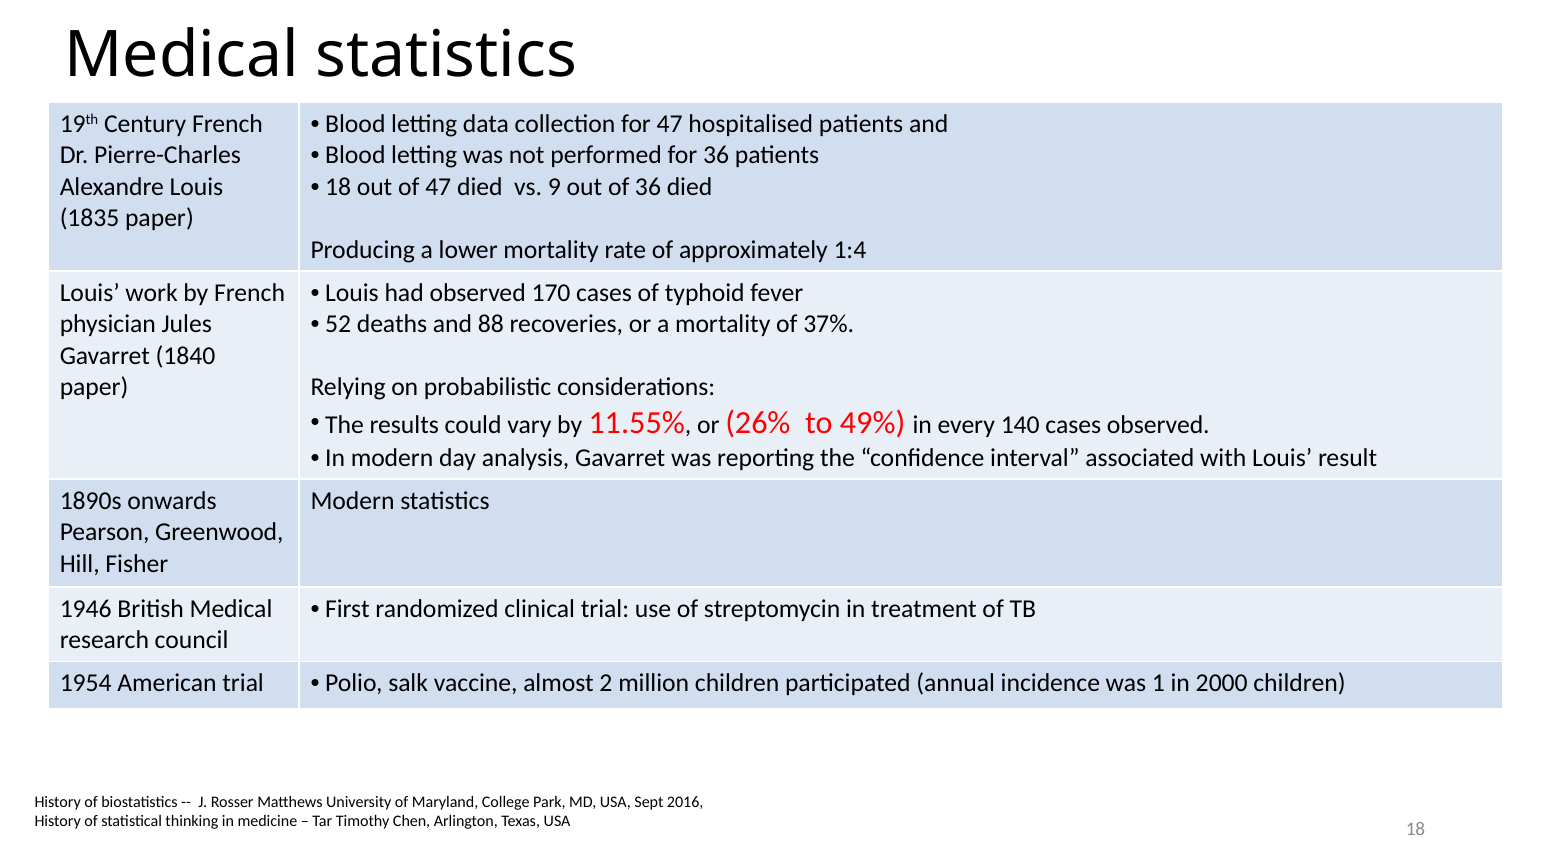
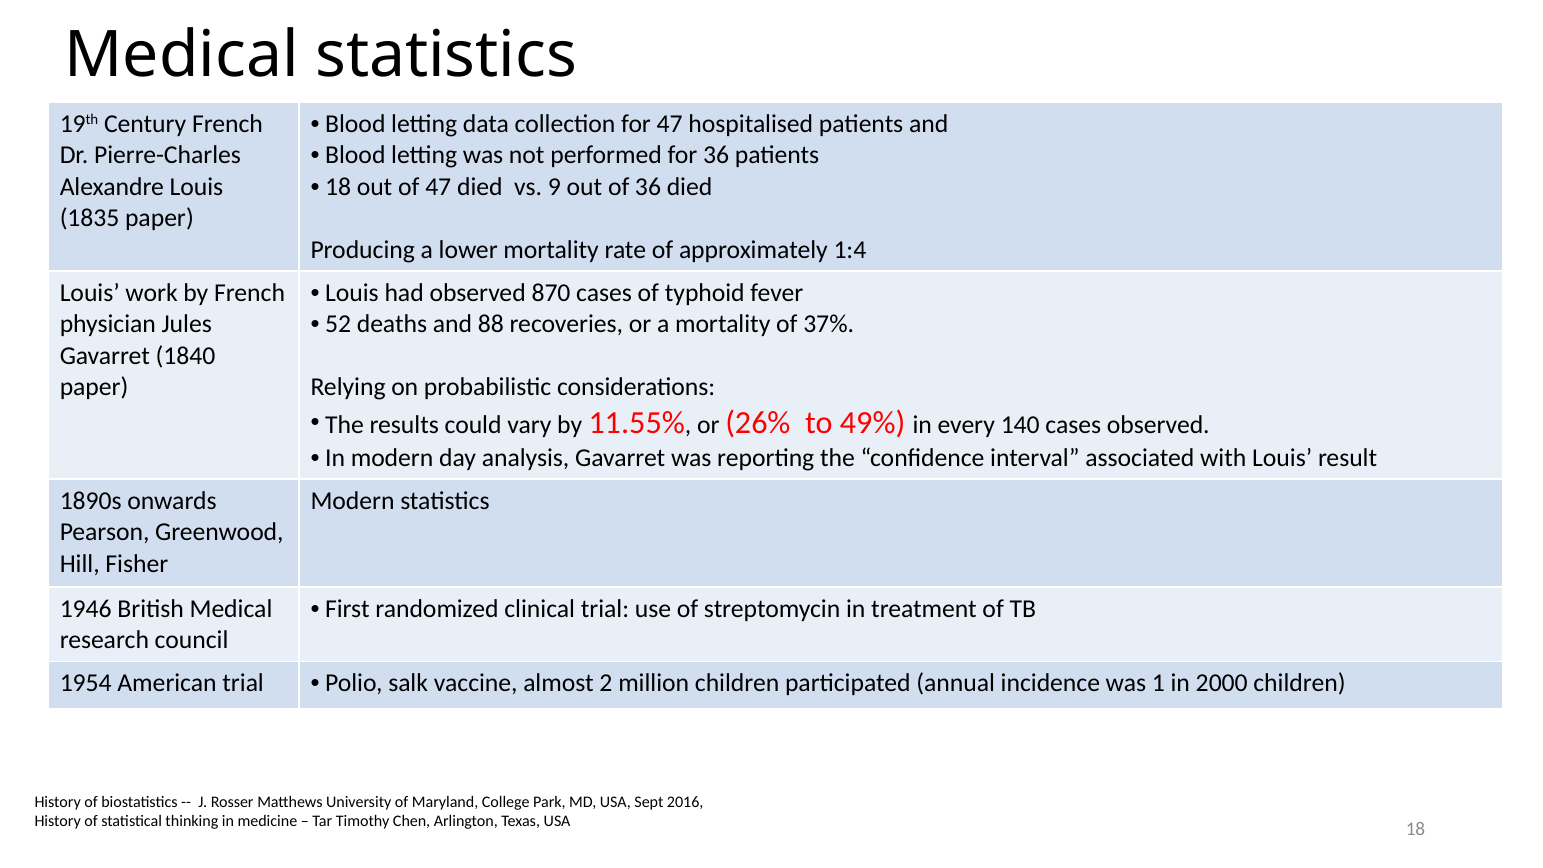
170: 170 -> 870 (551, 293)
